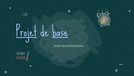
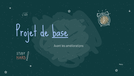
Projet underline: present -> none (26, 31)
